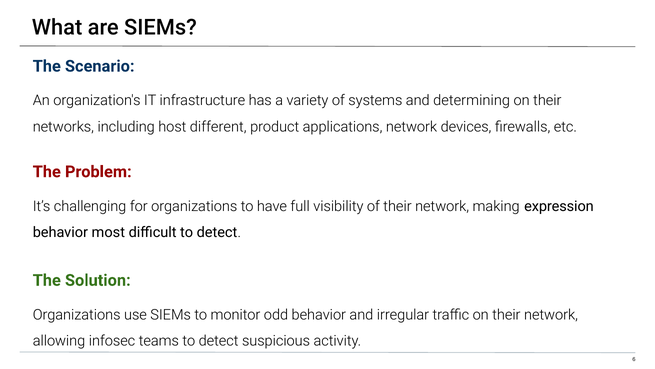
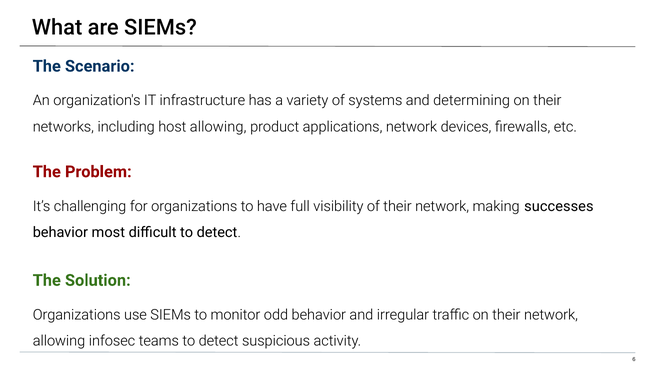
host different: different -> allowing (218, 127)
expression: expression -> successes (559, 206)
